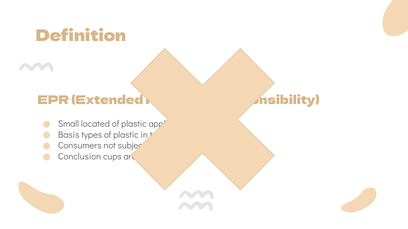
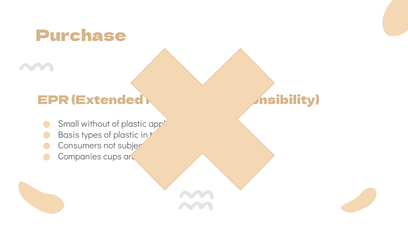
Definition: Definition -> Purchase (81, 36)
located: located -> without (95, 124)
Conclusion: Conclusion -> Companies (80, 157)
